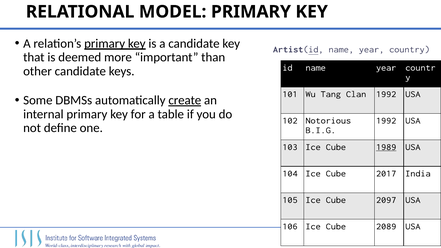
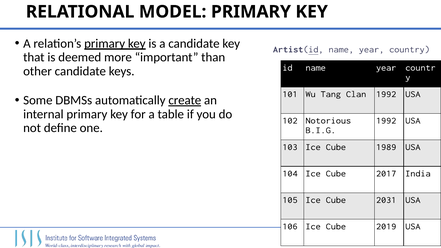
1989 underline: present -> none (386, 147)
2097: 2097 -> 2031 (386, 200)
2089: 2089 -> 2019 (386, 226)
